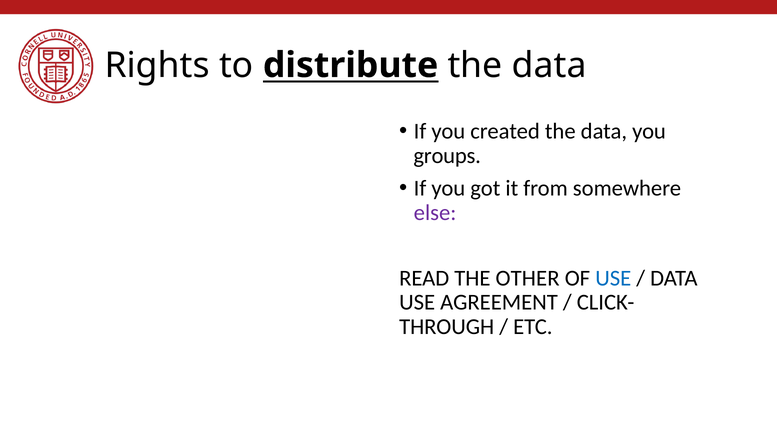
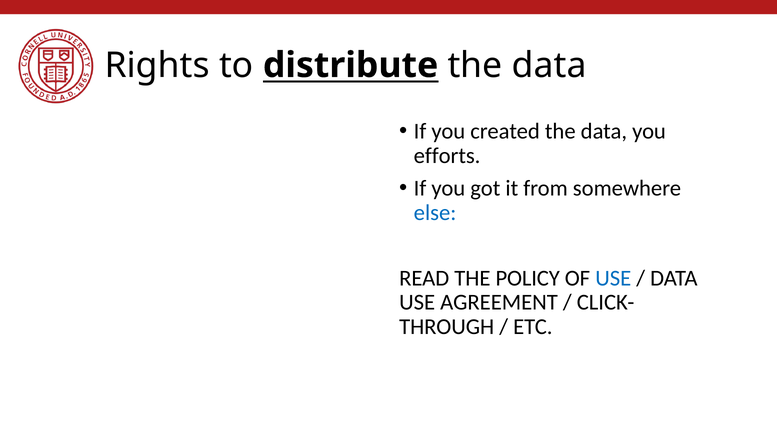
groups: groups -> efforts (447, 156)
else colour: purple -> blue (435, 213)
OTHER: OTHER -> POLICY (528, 278)
